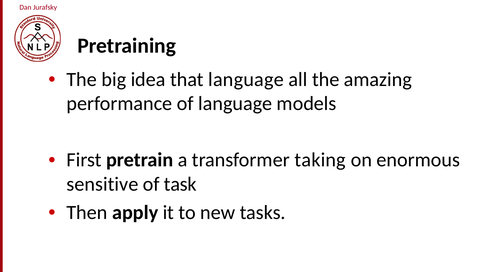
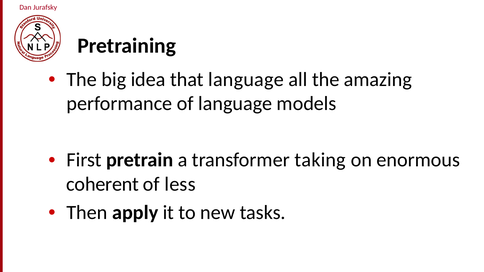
sensitive: sensitive -> coherent (103, 184)
task: task -> less (180, 184)
